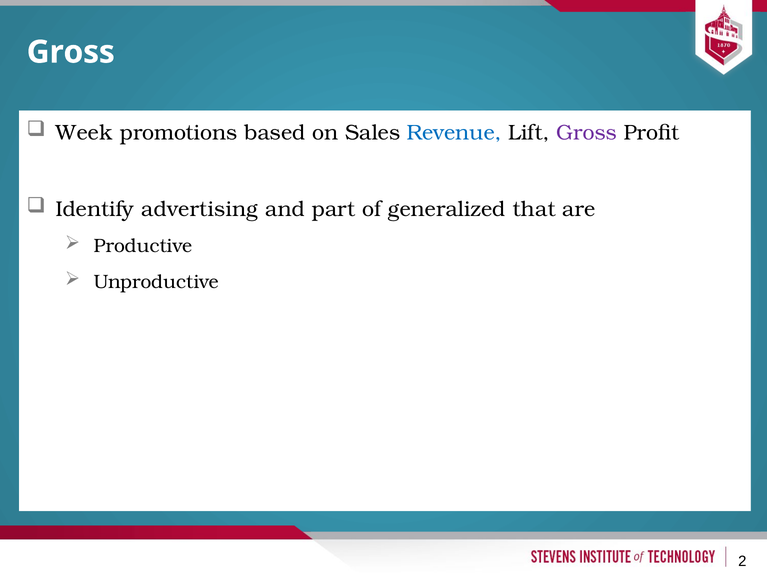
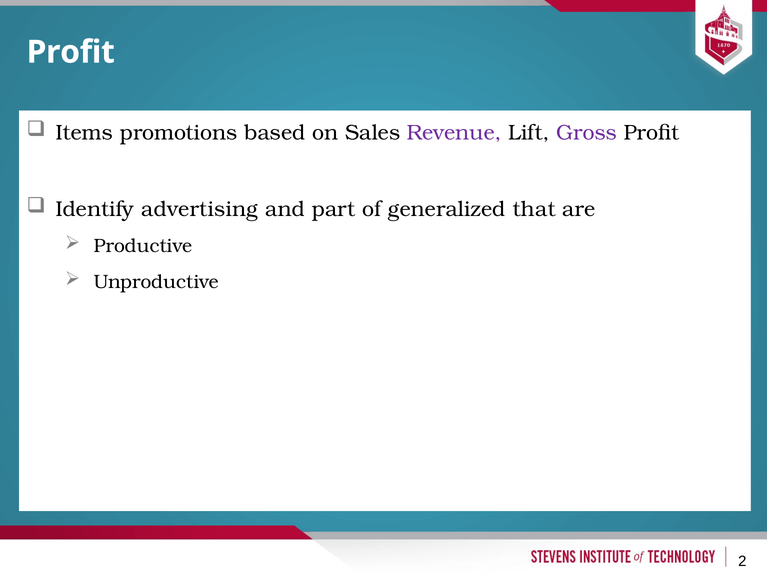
Gross: Gross -> Profit (71, 52)
Week: Week -> Items (84, 133)
Revenue colour: blue -> purple (454, 133)
